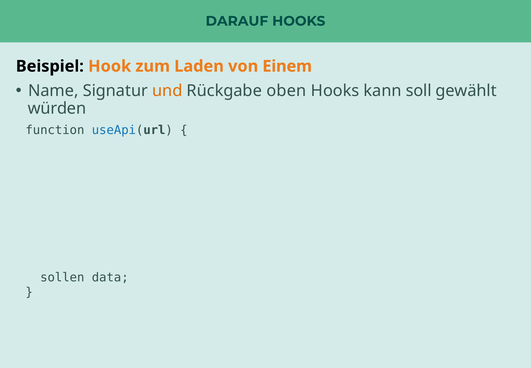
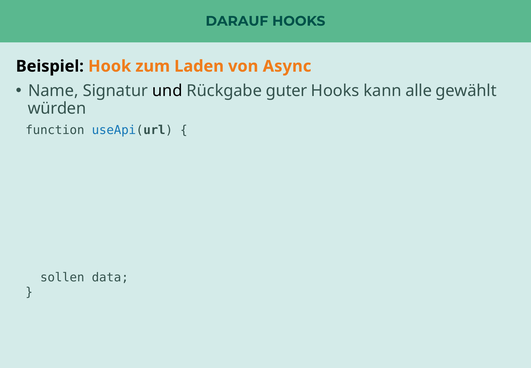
Einem: Einem -> Async (287, 66)
und colour: orange -> black (167, 91)
oben: oben -> guter (287, 91)
soll: soll -> alle (419, 91)
